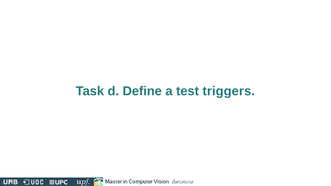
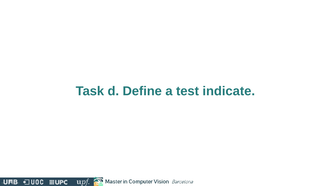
triggers: triggers -> indicate (229, 91)
